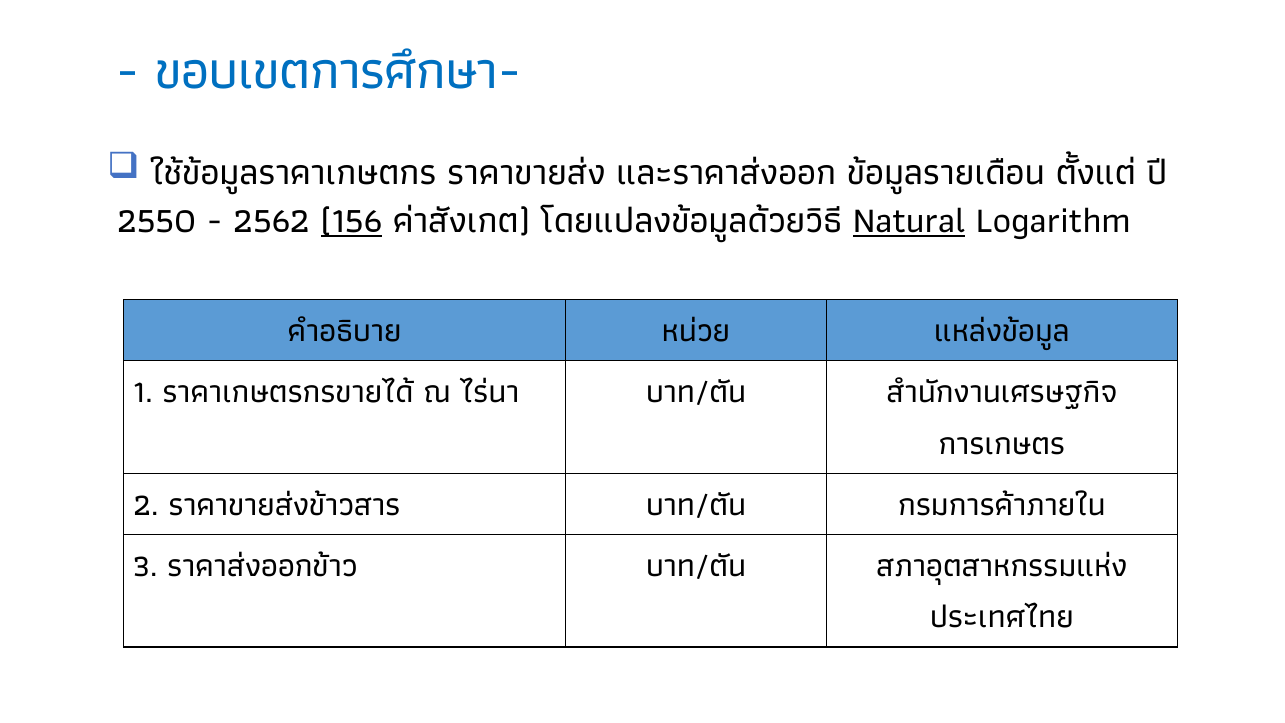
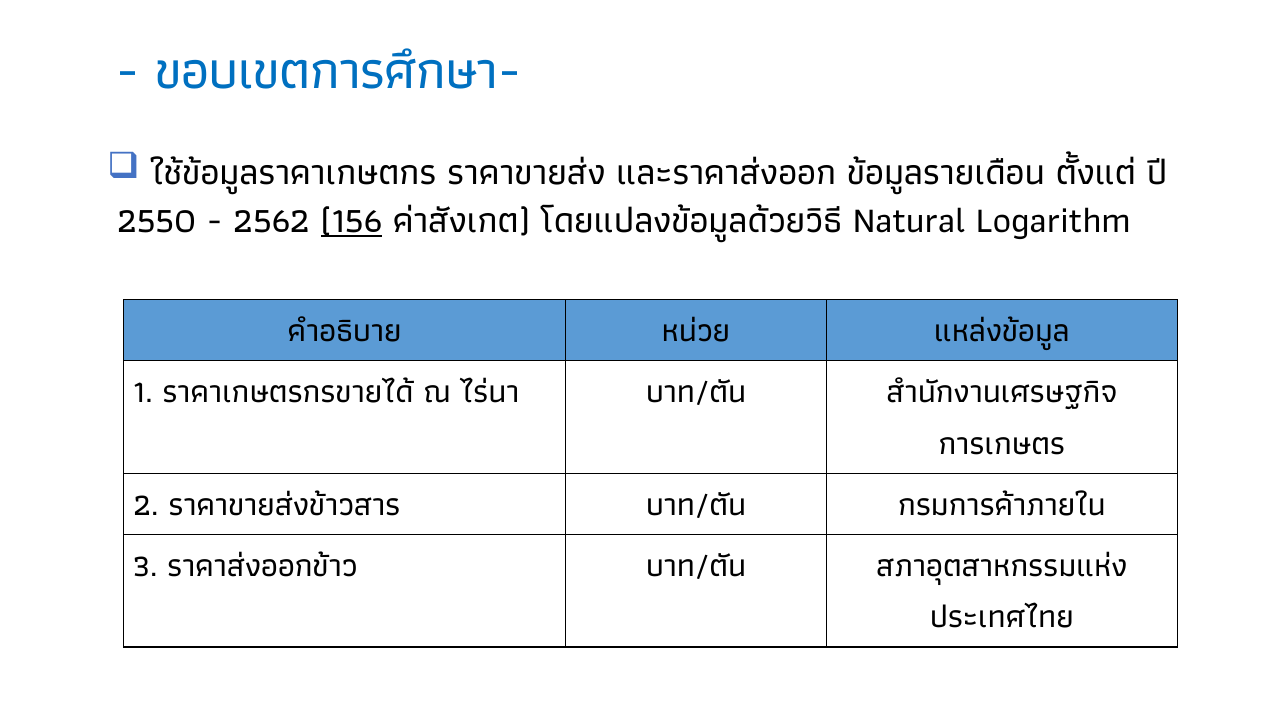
Natural underline: present -> none (909, 220)
